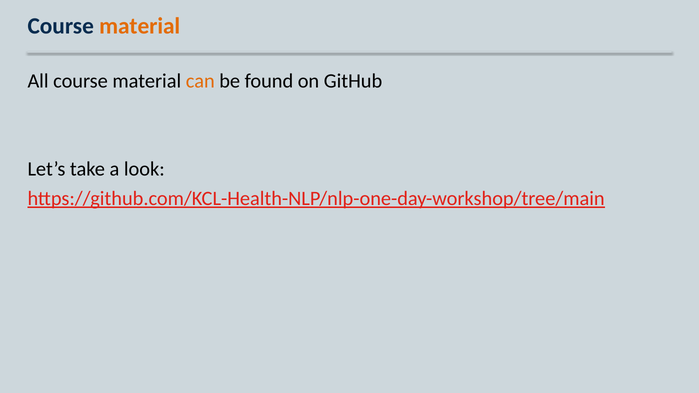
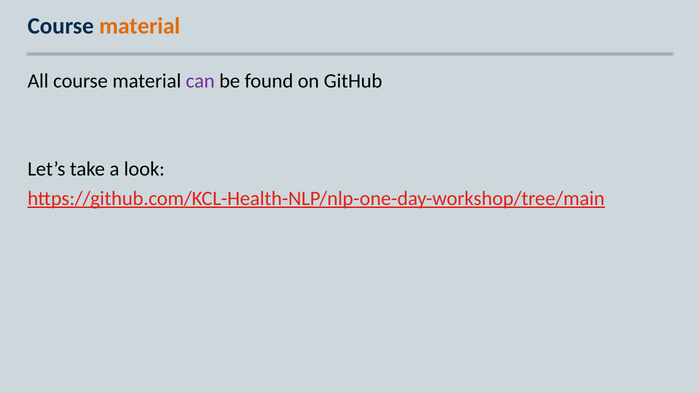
can colour: orange -> purple (200, 81)
